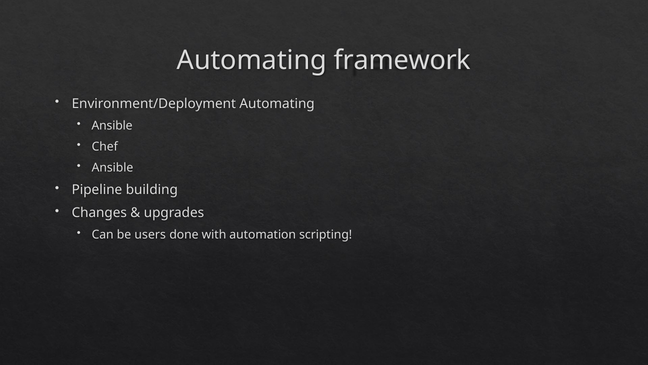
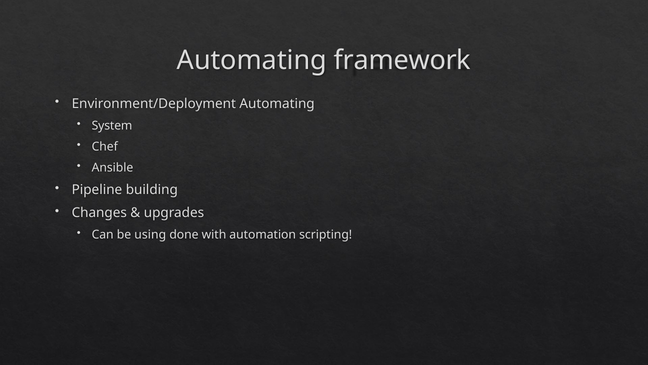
Ansible: Ansible -> System (112, 125)
users: users -> using (150, 234)
